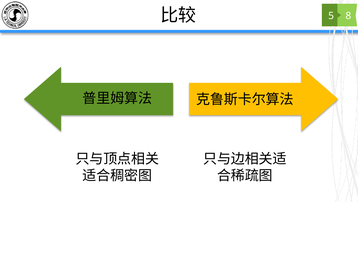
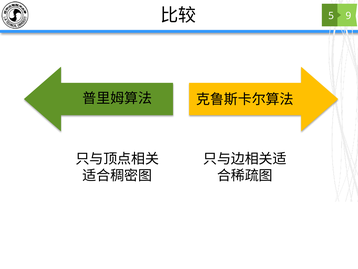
8: 8 -> 9 (348, 16)
